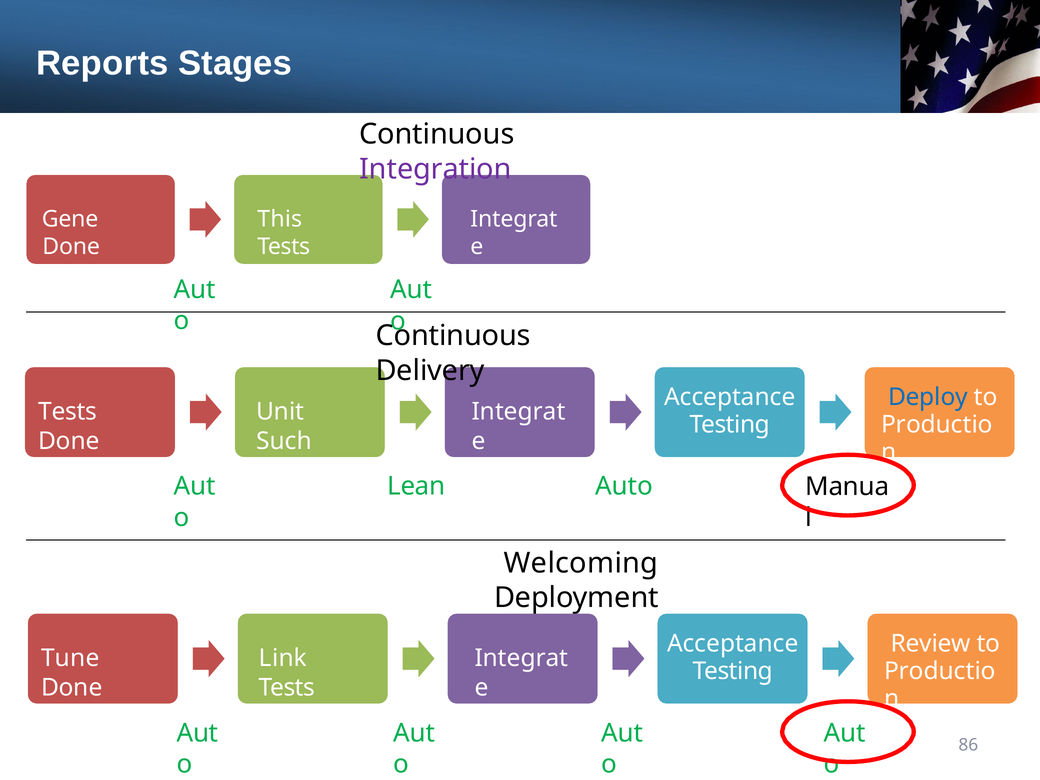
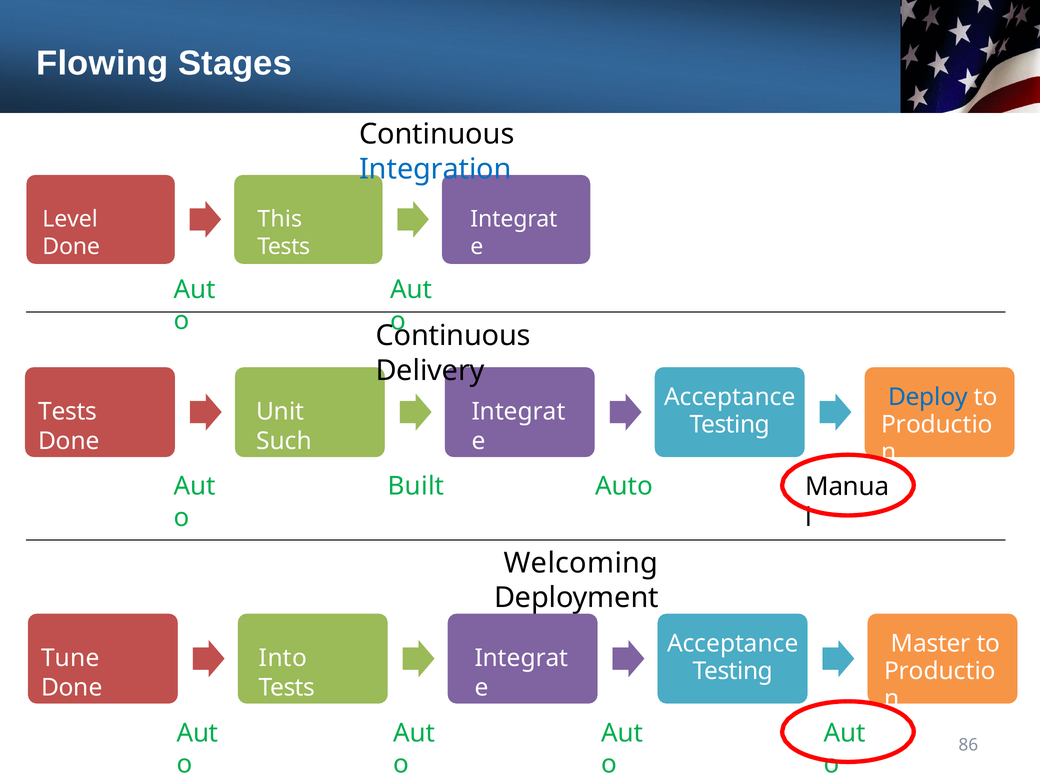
Reports: Reports -> Flowing (102, 63)
Integration colour: purple -> blue (435, 169)
Gene: Gene -> Level (70, 219)
Lean: Lean -> Built (416, 486)
Review: Review -> Master (931, 644)
Link: Link -> Into (283, 658)
